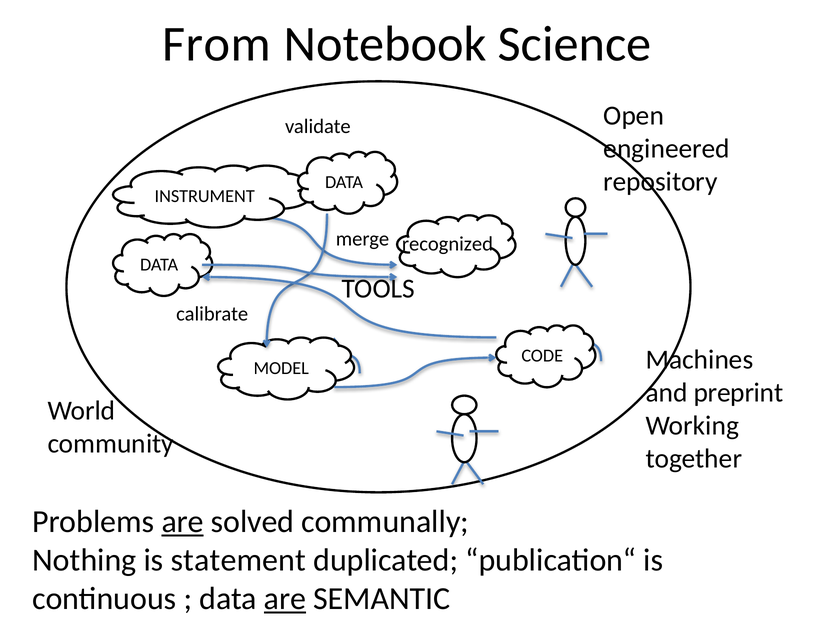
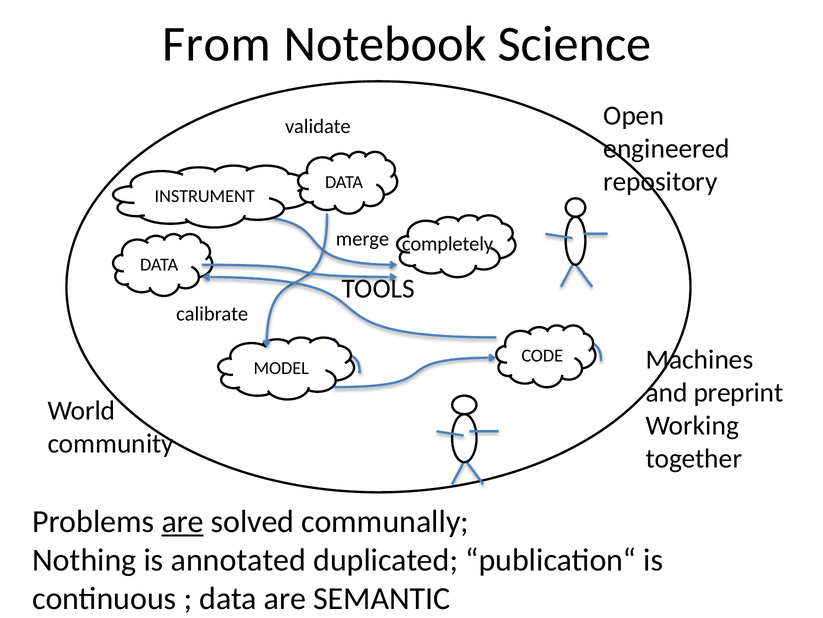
recognized: recognized -> completely (448, 244)
statement: statement -> annotated (238, 560)
are underline: present -> none (285, 598)
